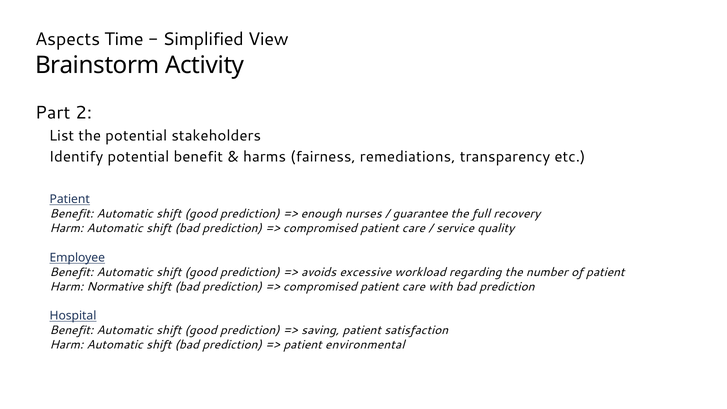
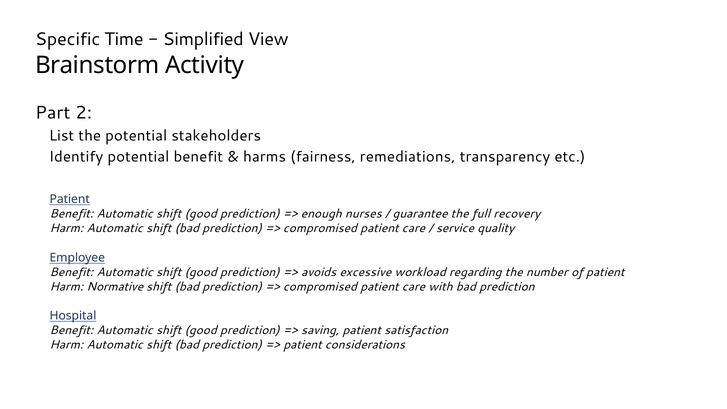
Aspects: Aspects -> Specific (68, 39)
environmental: environmental -> considerations (365, 345)
